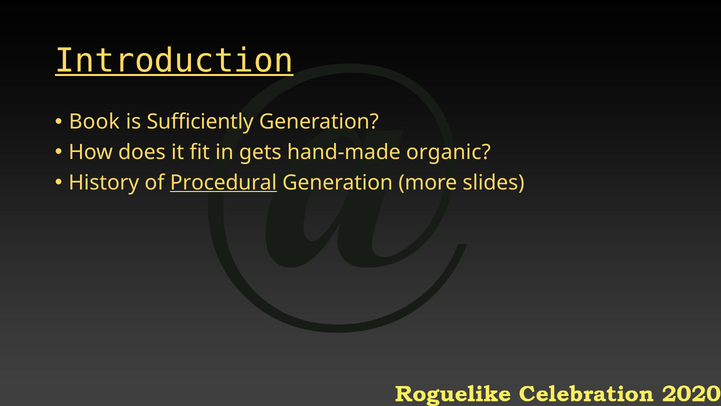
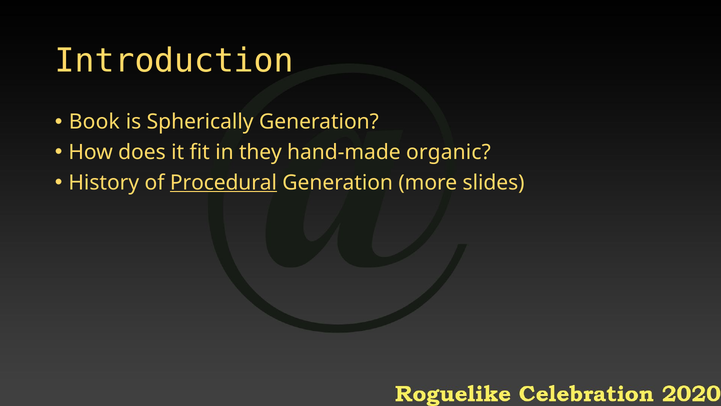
Introduction underline: present -> none (174, 61)
Sufficiently: Sufficiently -> Spherically (200, 122)
gets: gets -> they (260, 152)
